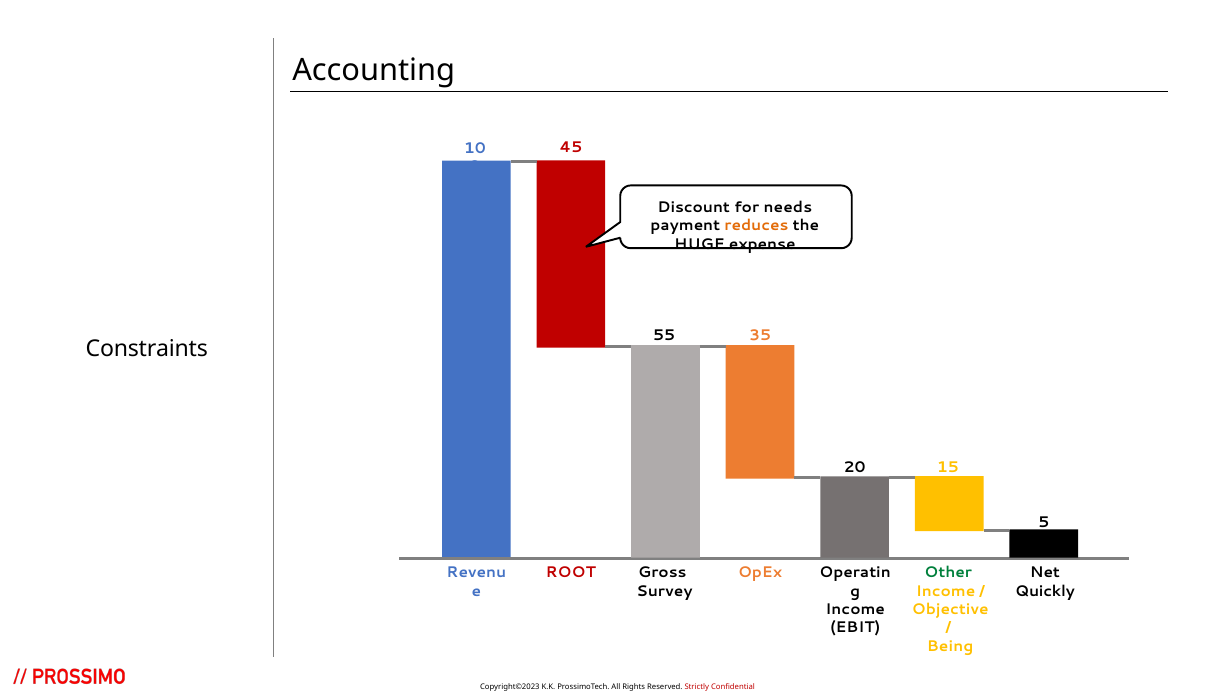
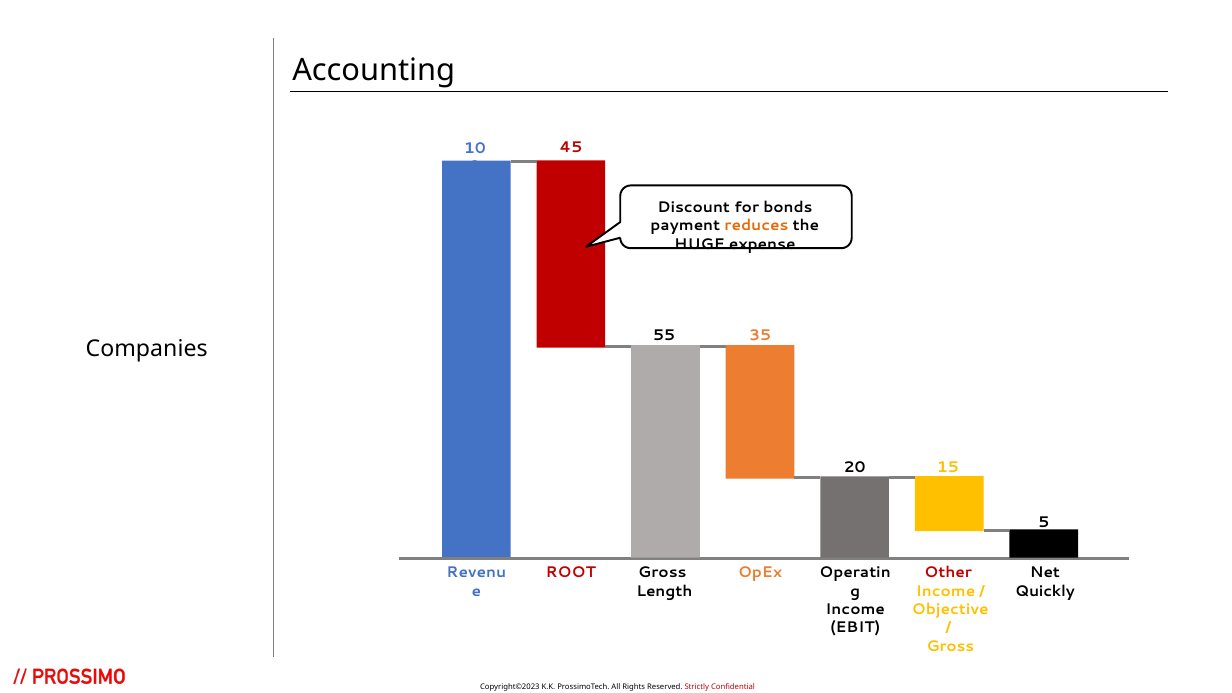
needs: needs -> bonds (788, 207)
Constraints: Constraints -> Companies (147, 349)
Other colour: green -> red (948, 572)
Survey: Survey -> Length (664, 591)
Being: Being -> Gross (950, 646)
